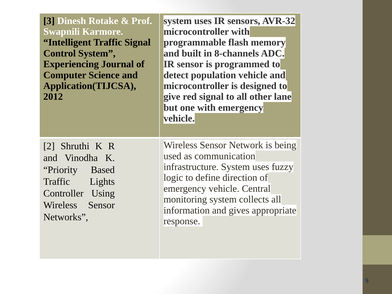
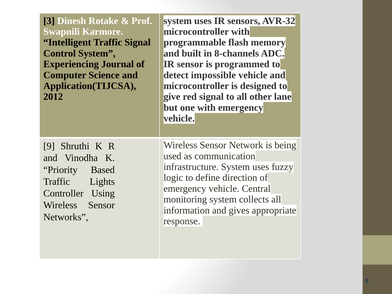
population: population -> impossible (213, 75)
2: 2 -> 9 (49, 146)
